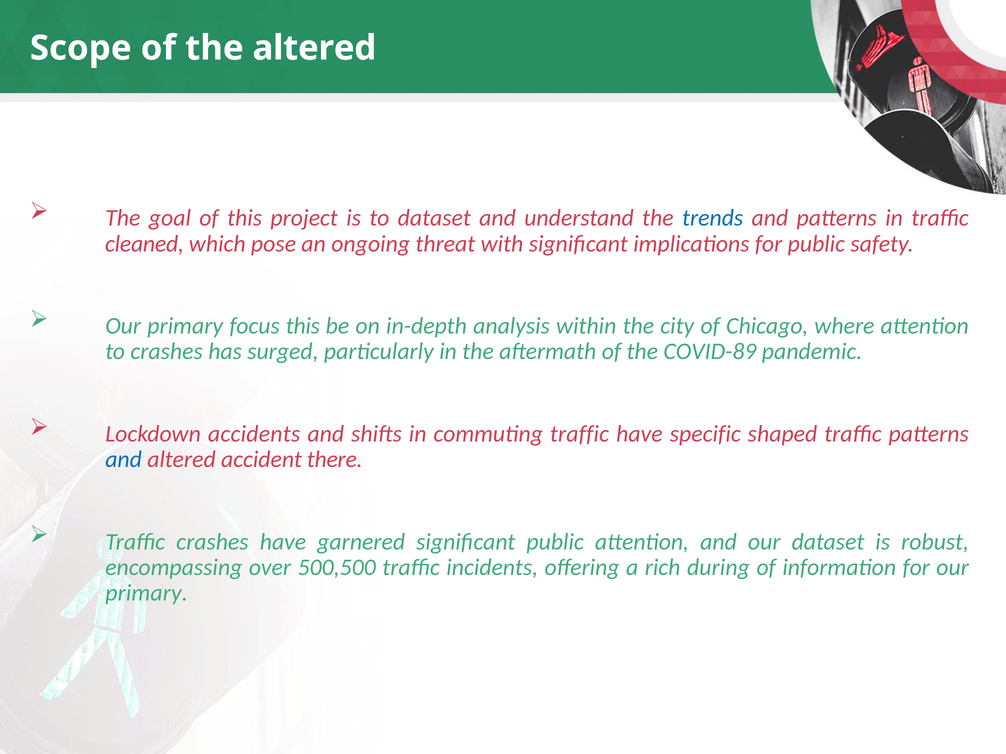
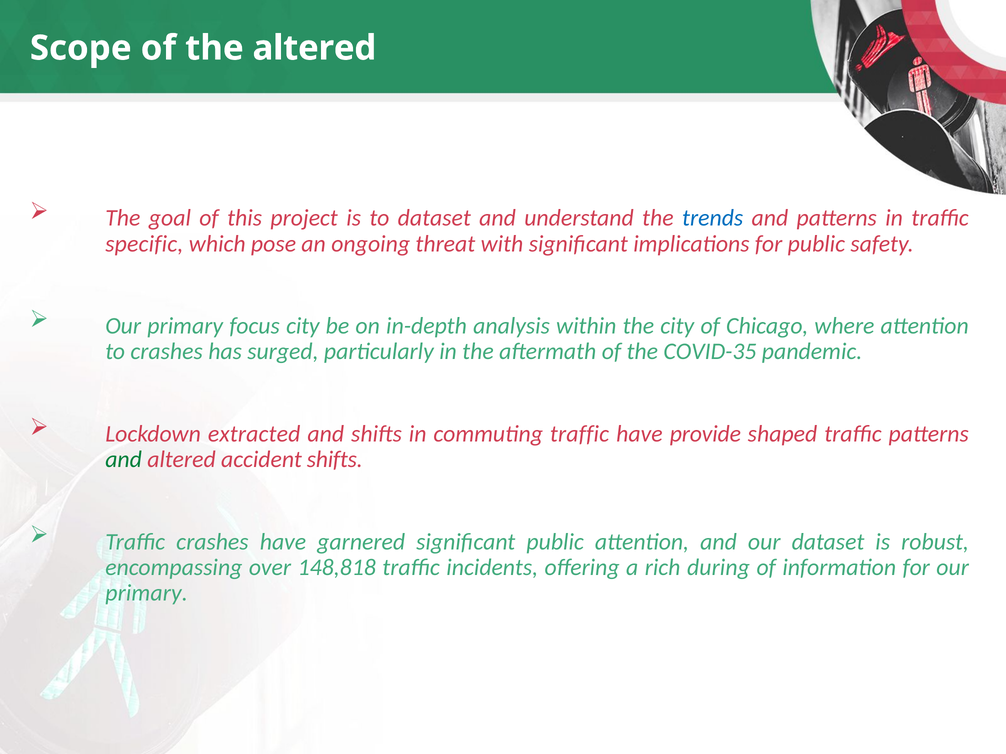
cleaned: cleaned -> specific (144, 244)
focus this: this -> city (303, 326)
COVID-89: COVID-89 -> COVID-35 (710, 352)
accidents: accidents -> extracted (254, 434)
specific: specific -> provide (705, 434)
and colour: blue -> green (124, 460)
accident there: there -> shifts (335, 460)
500,500: 500,500 -> 148,818 (337, 568)
